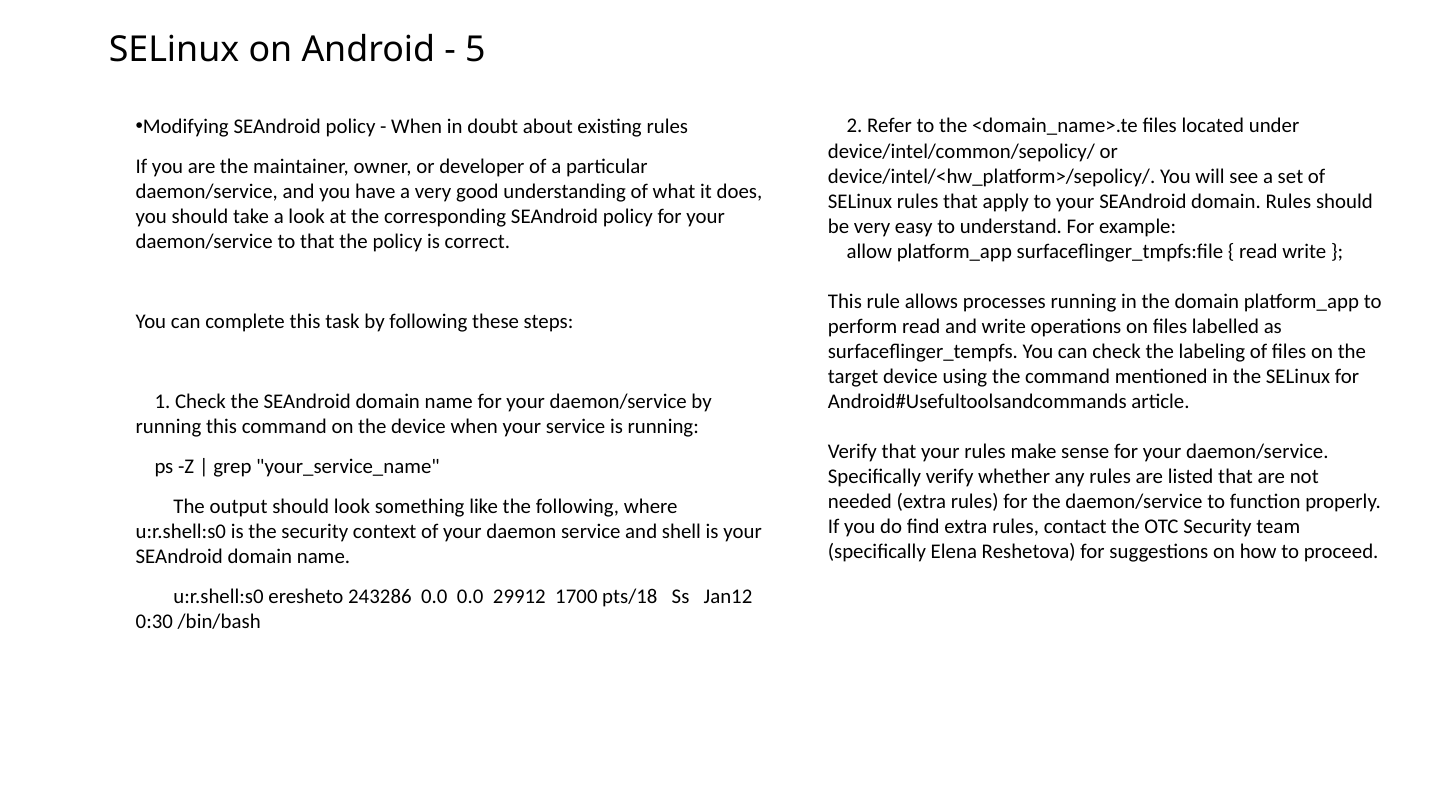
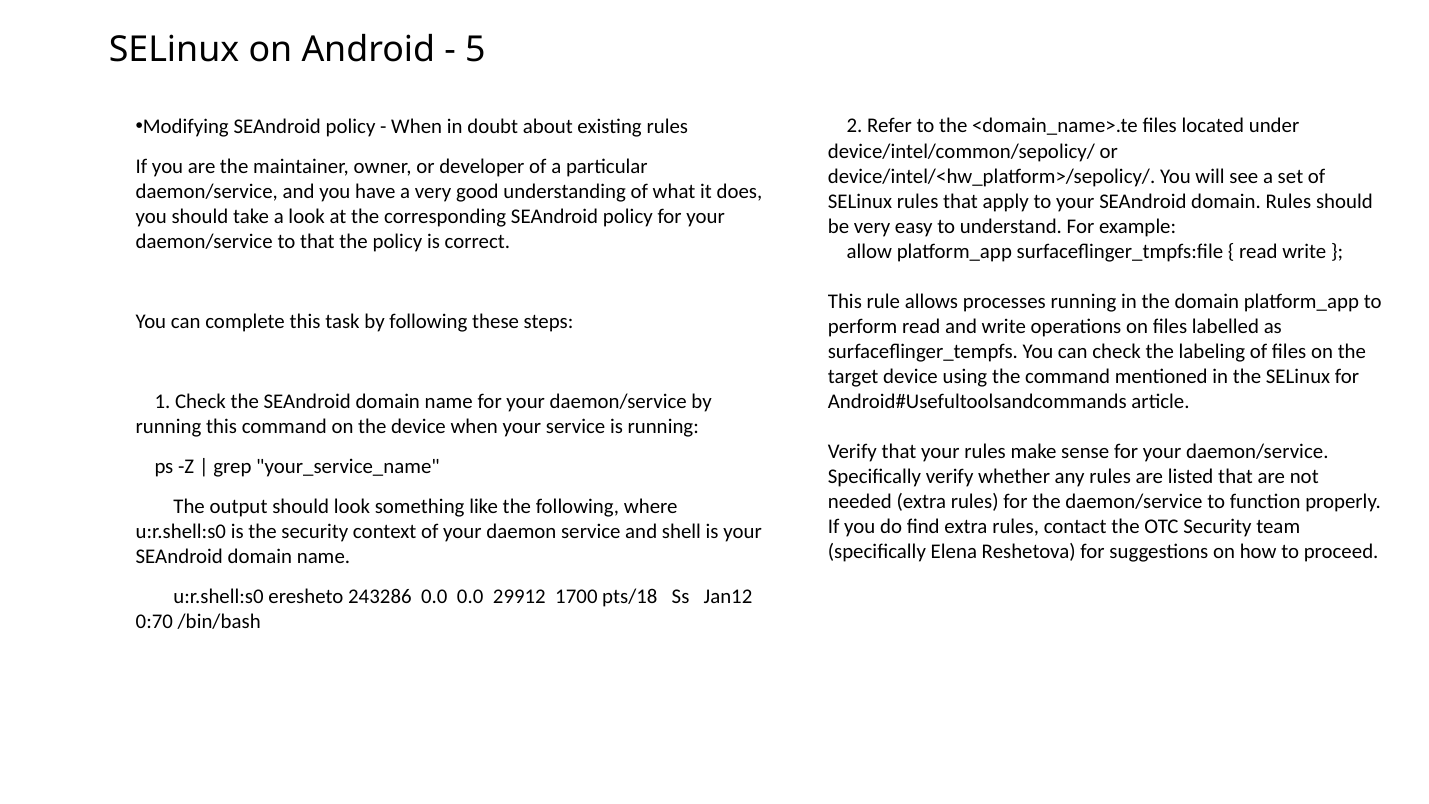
0:30: 0:30 -> 0:70 (154, 621)
